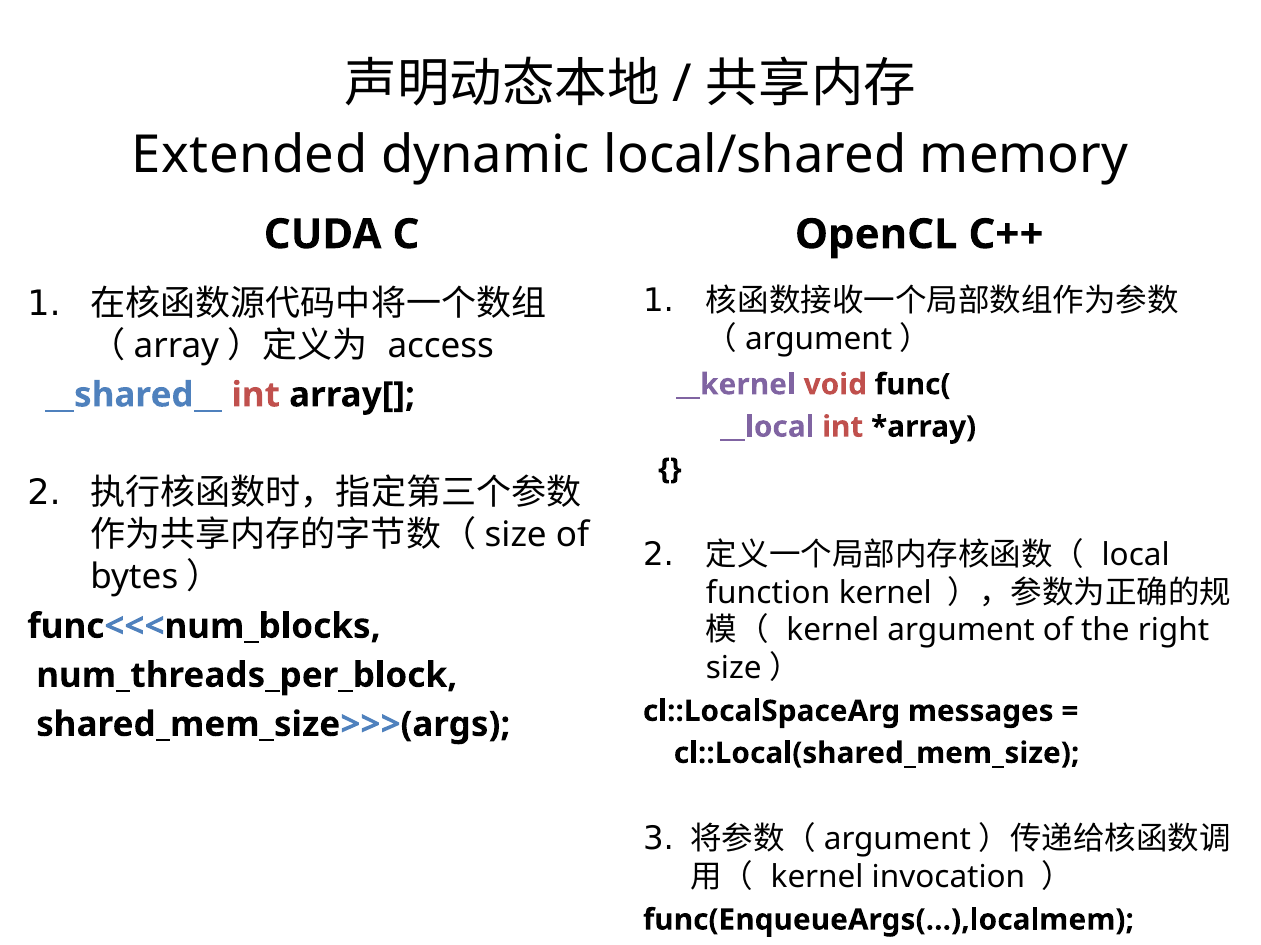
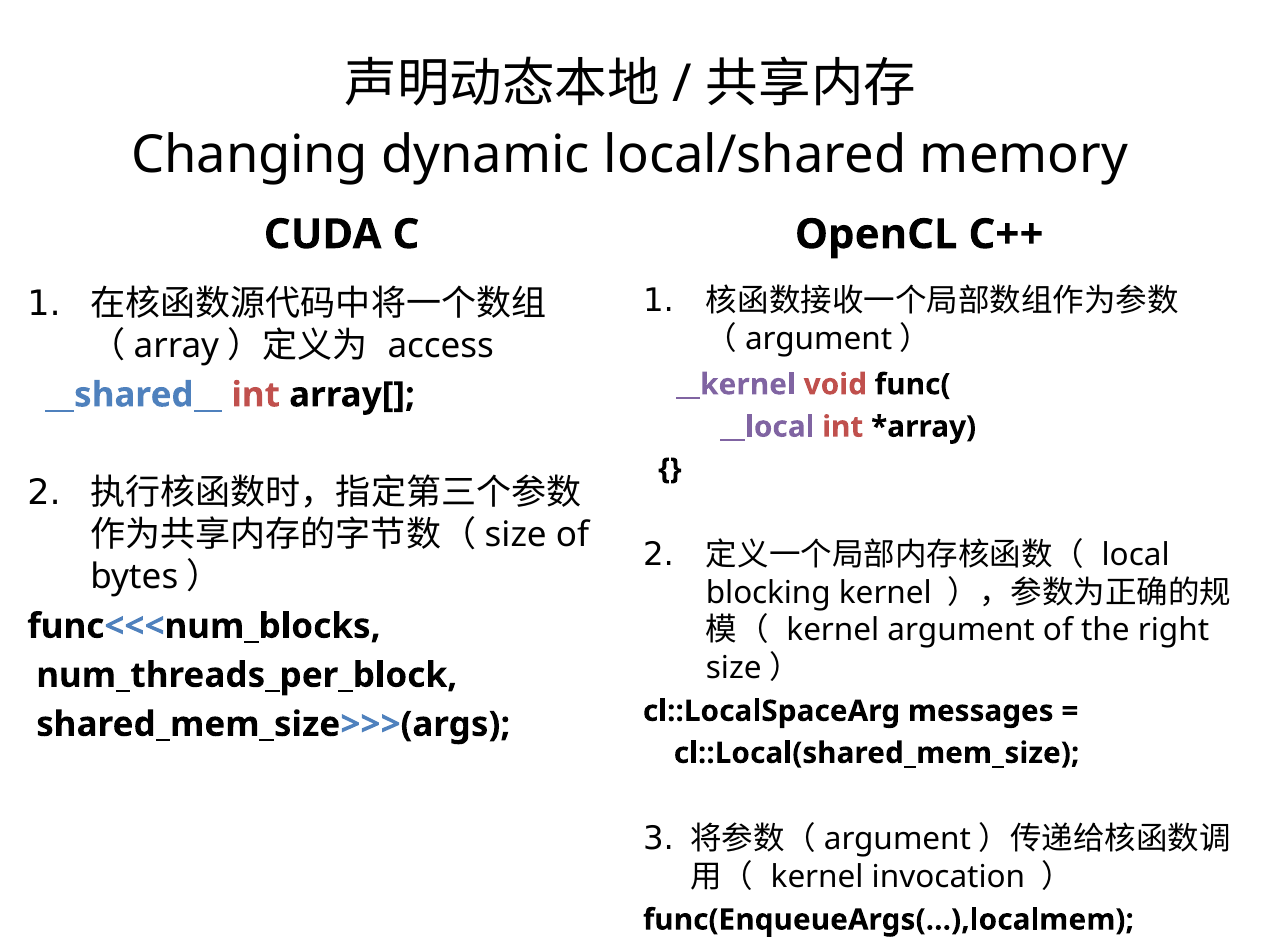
Extended: Extended -> Changing (250, 155)
function: function -> blocking (768, 593)
